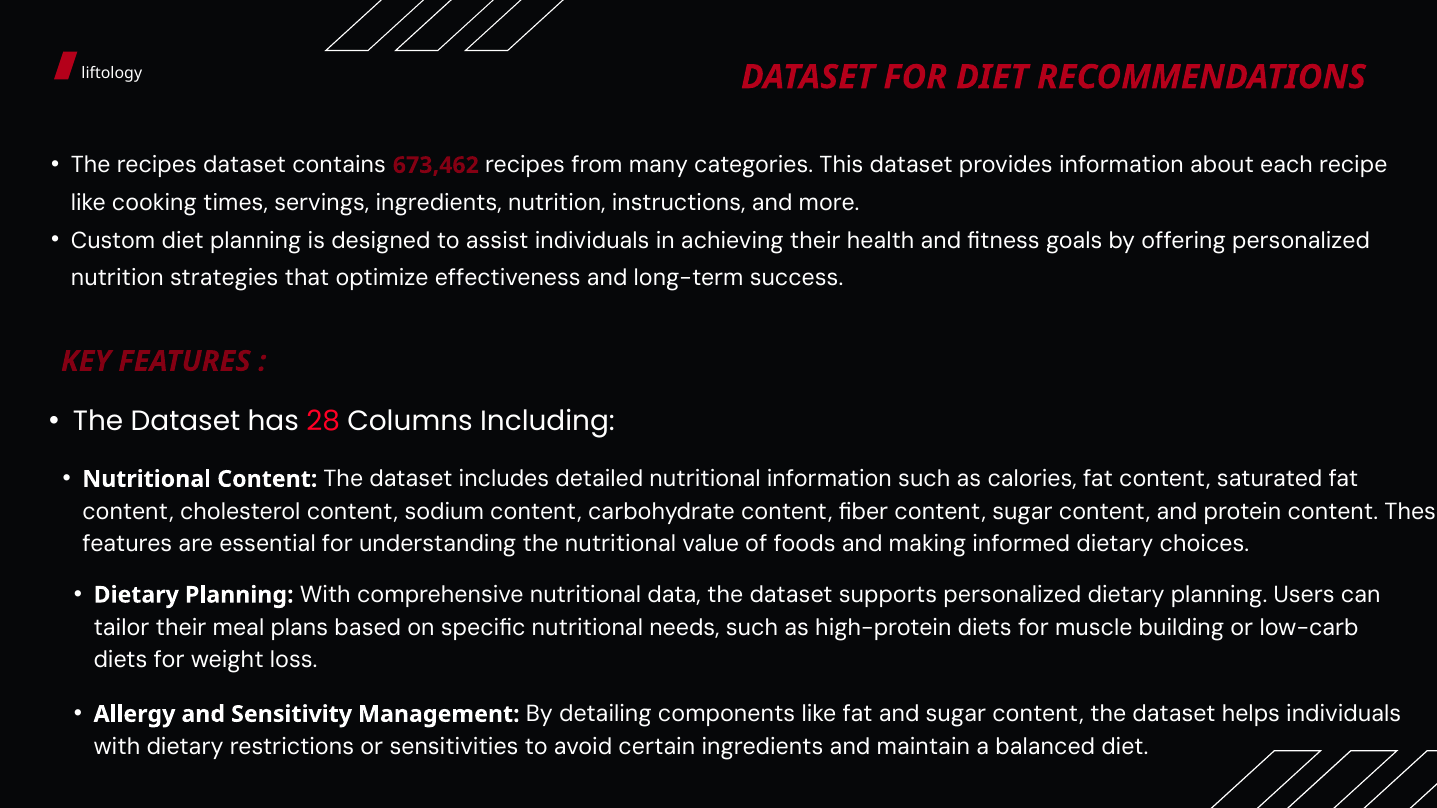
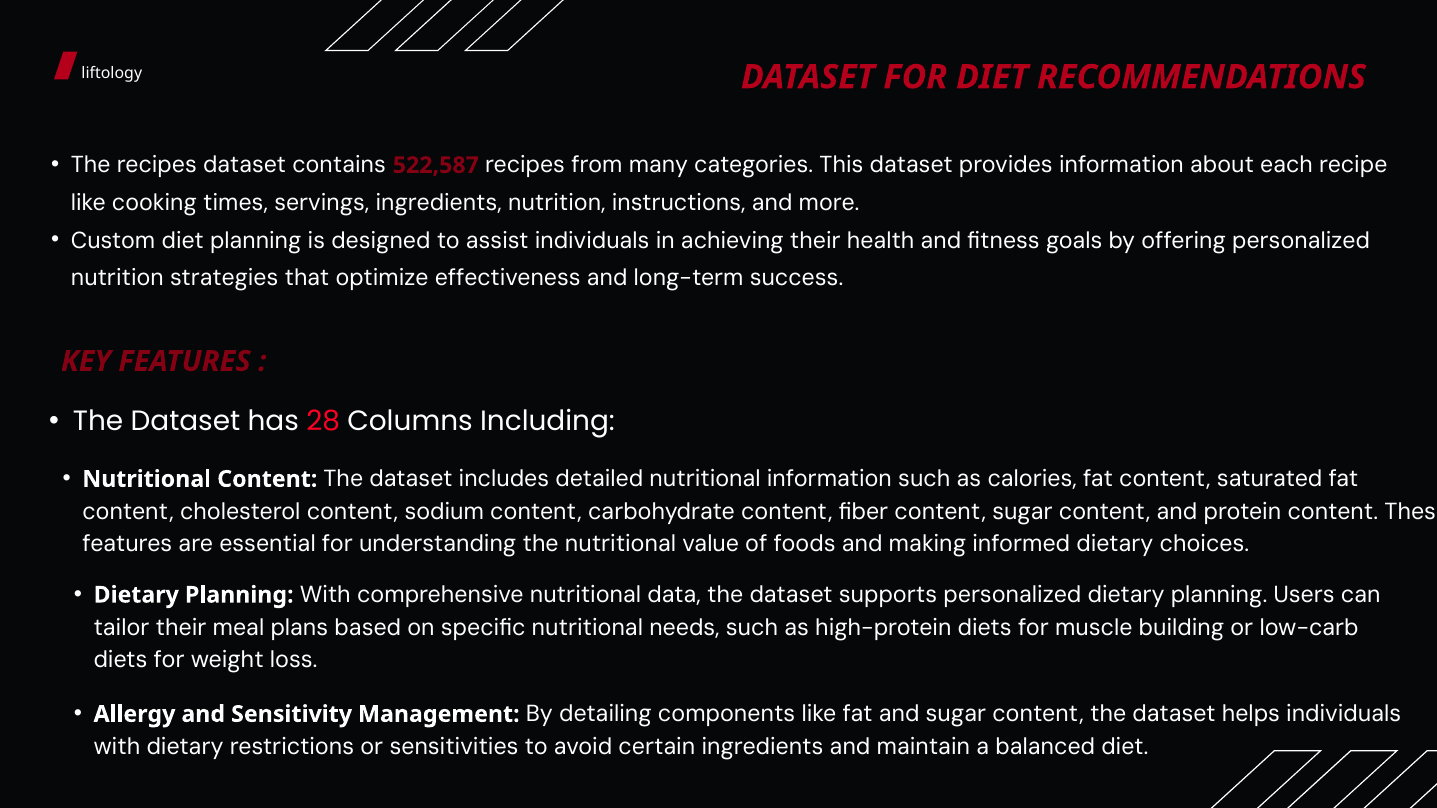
673,462: 673,462 -> 522,587 (436, 165)
